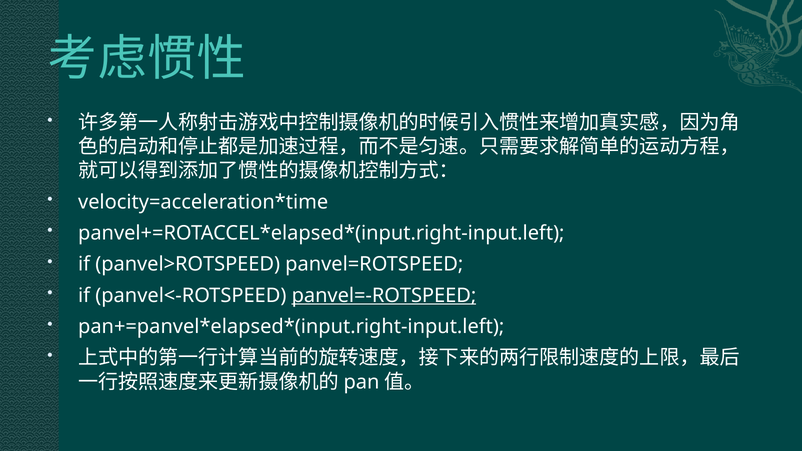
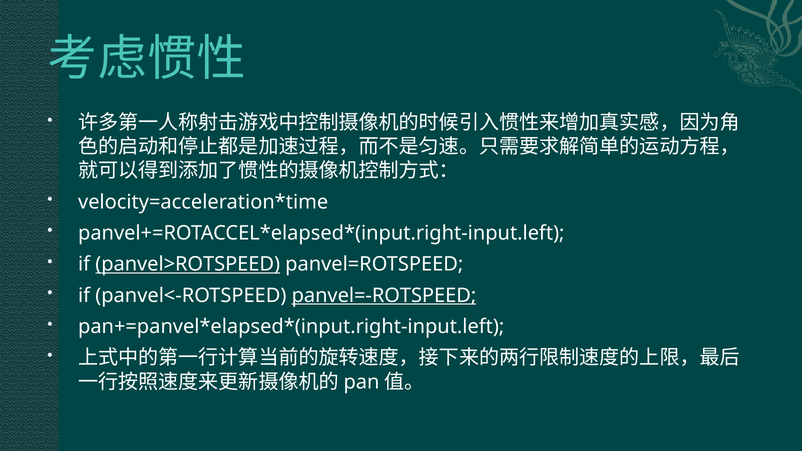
panvel>ROTSPEED underline: none -> present (188, 264)
